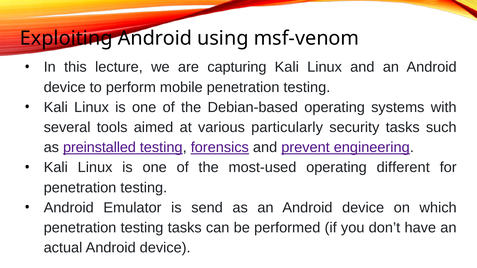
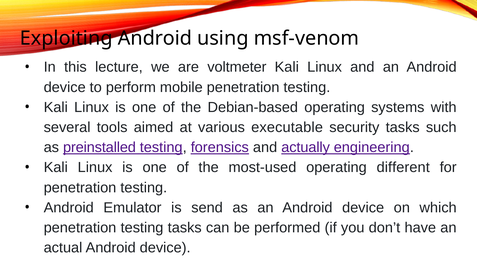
capturing: capturing -> voltmeter (237, 67)
particularly: particularly -> executable (287, 128)
prevent: prevent -> actually (306, 148)
